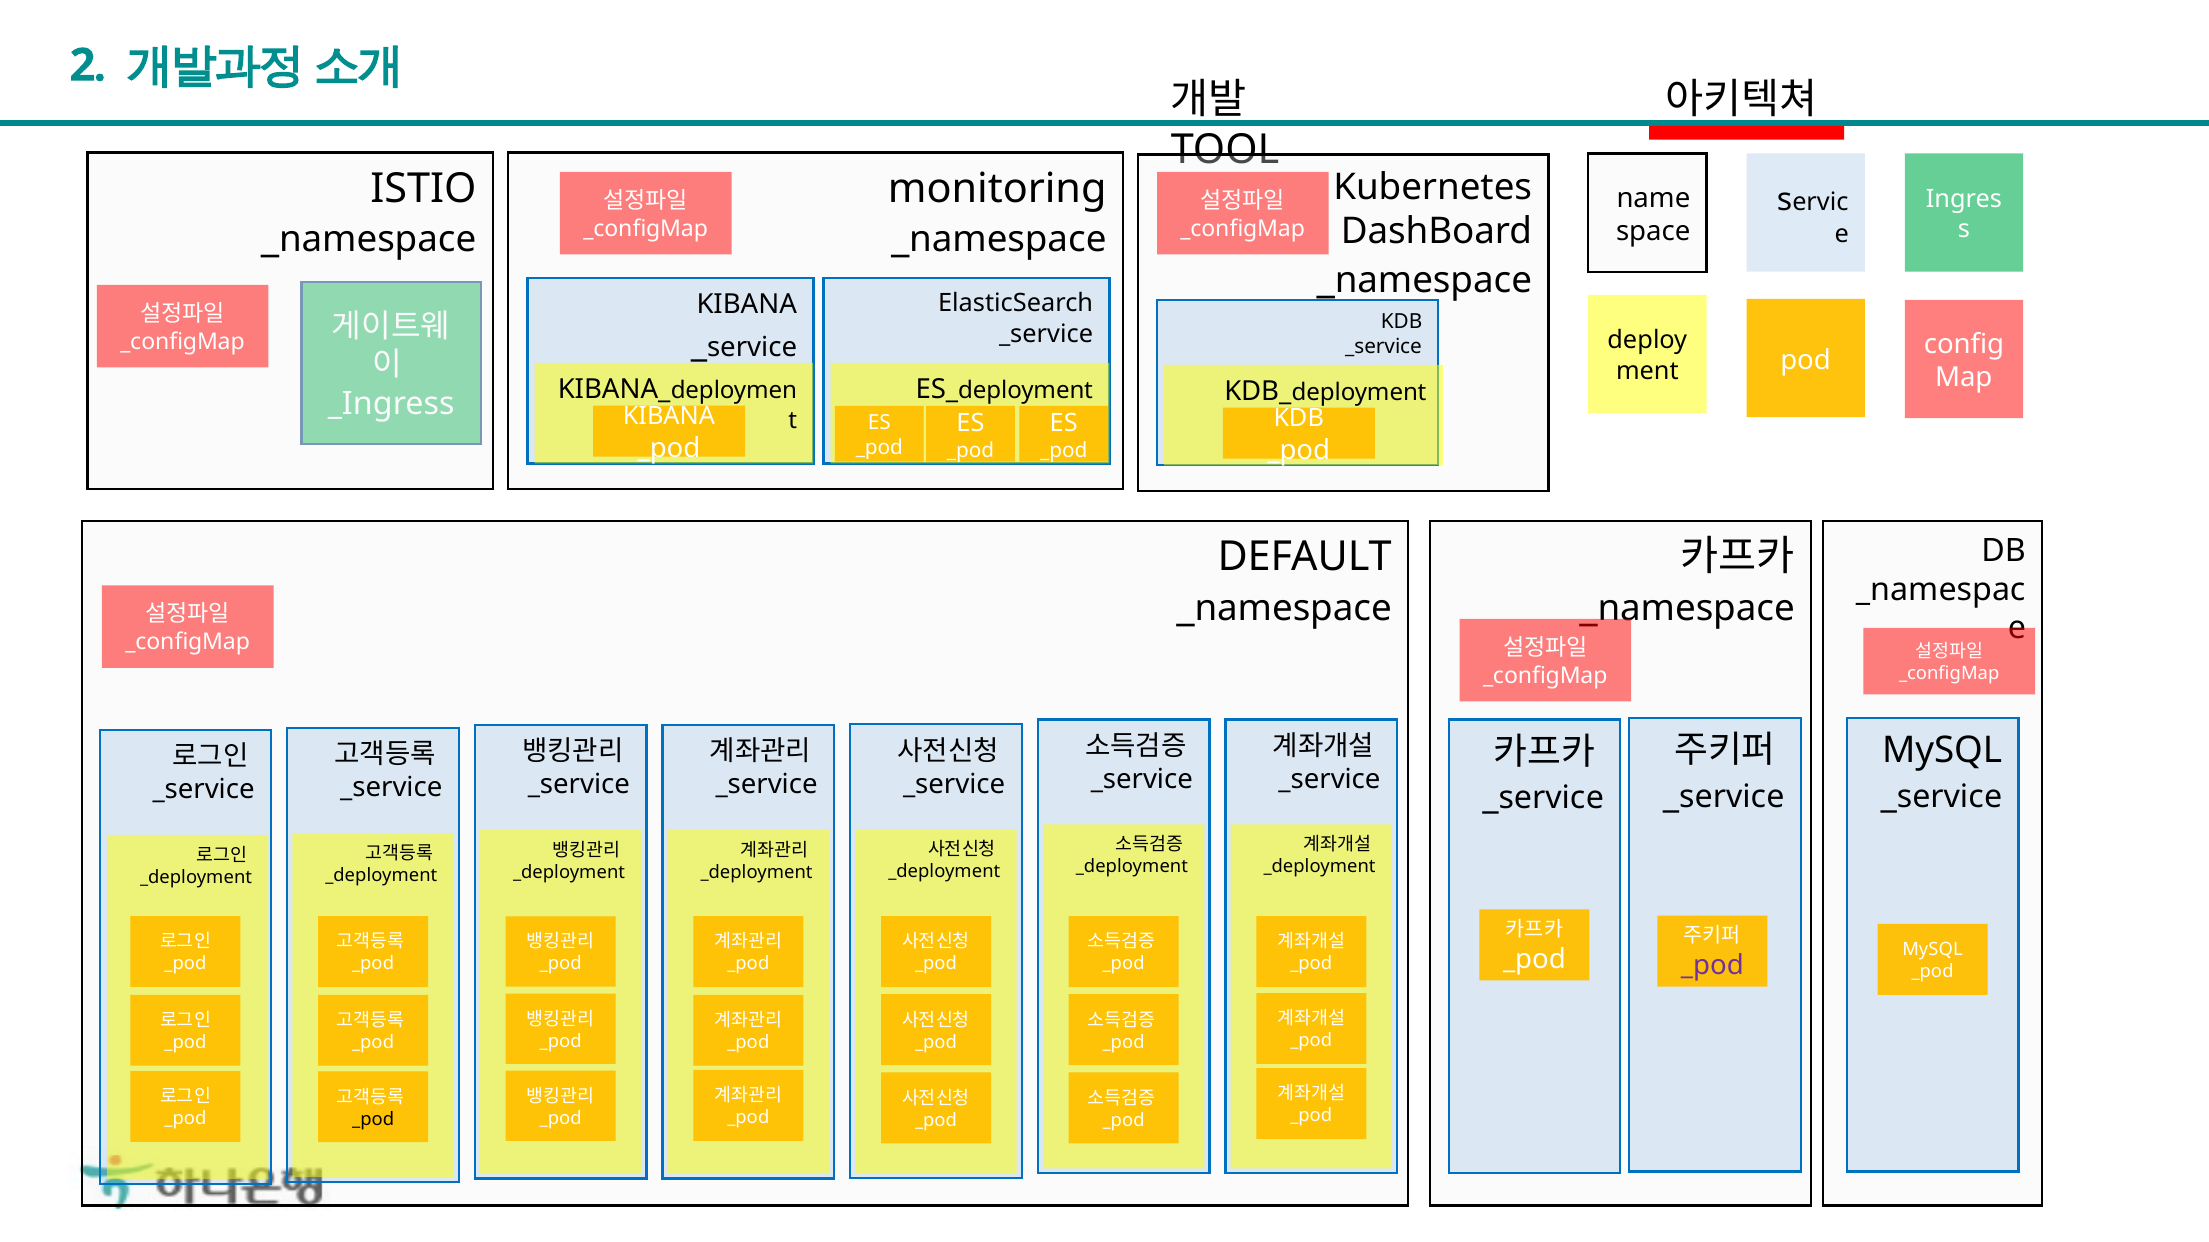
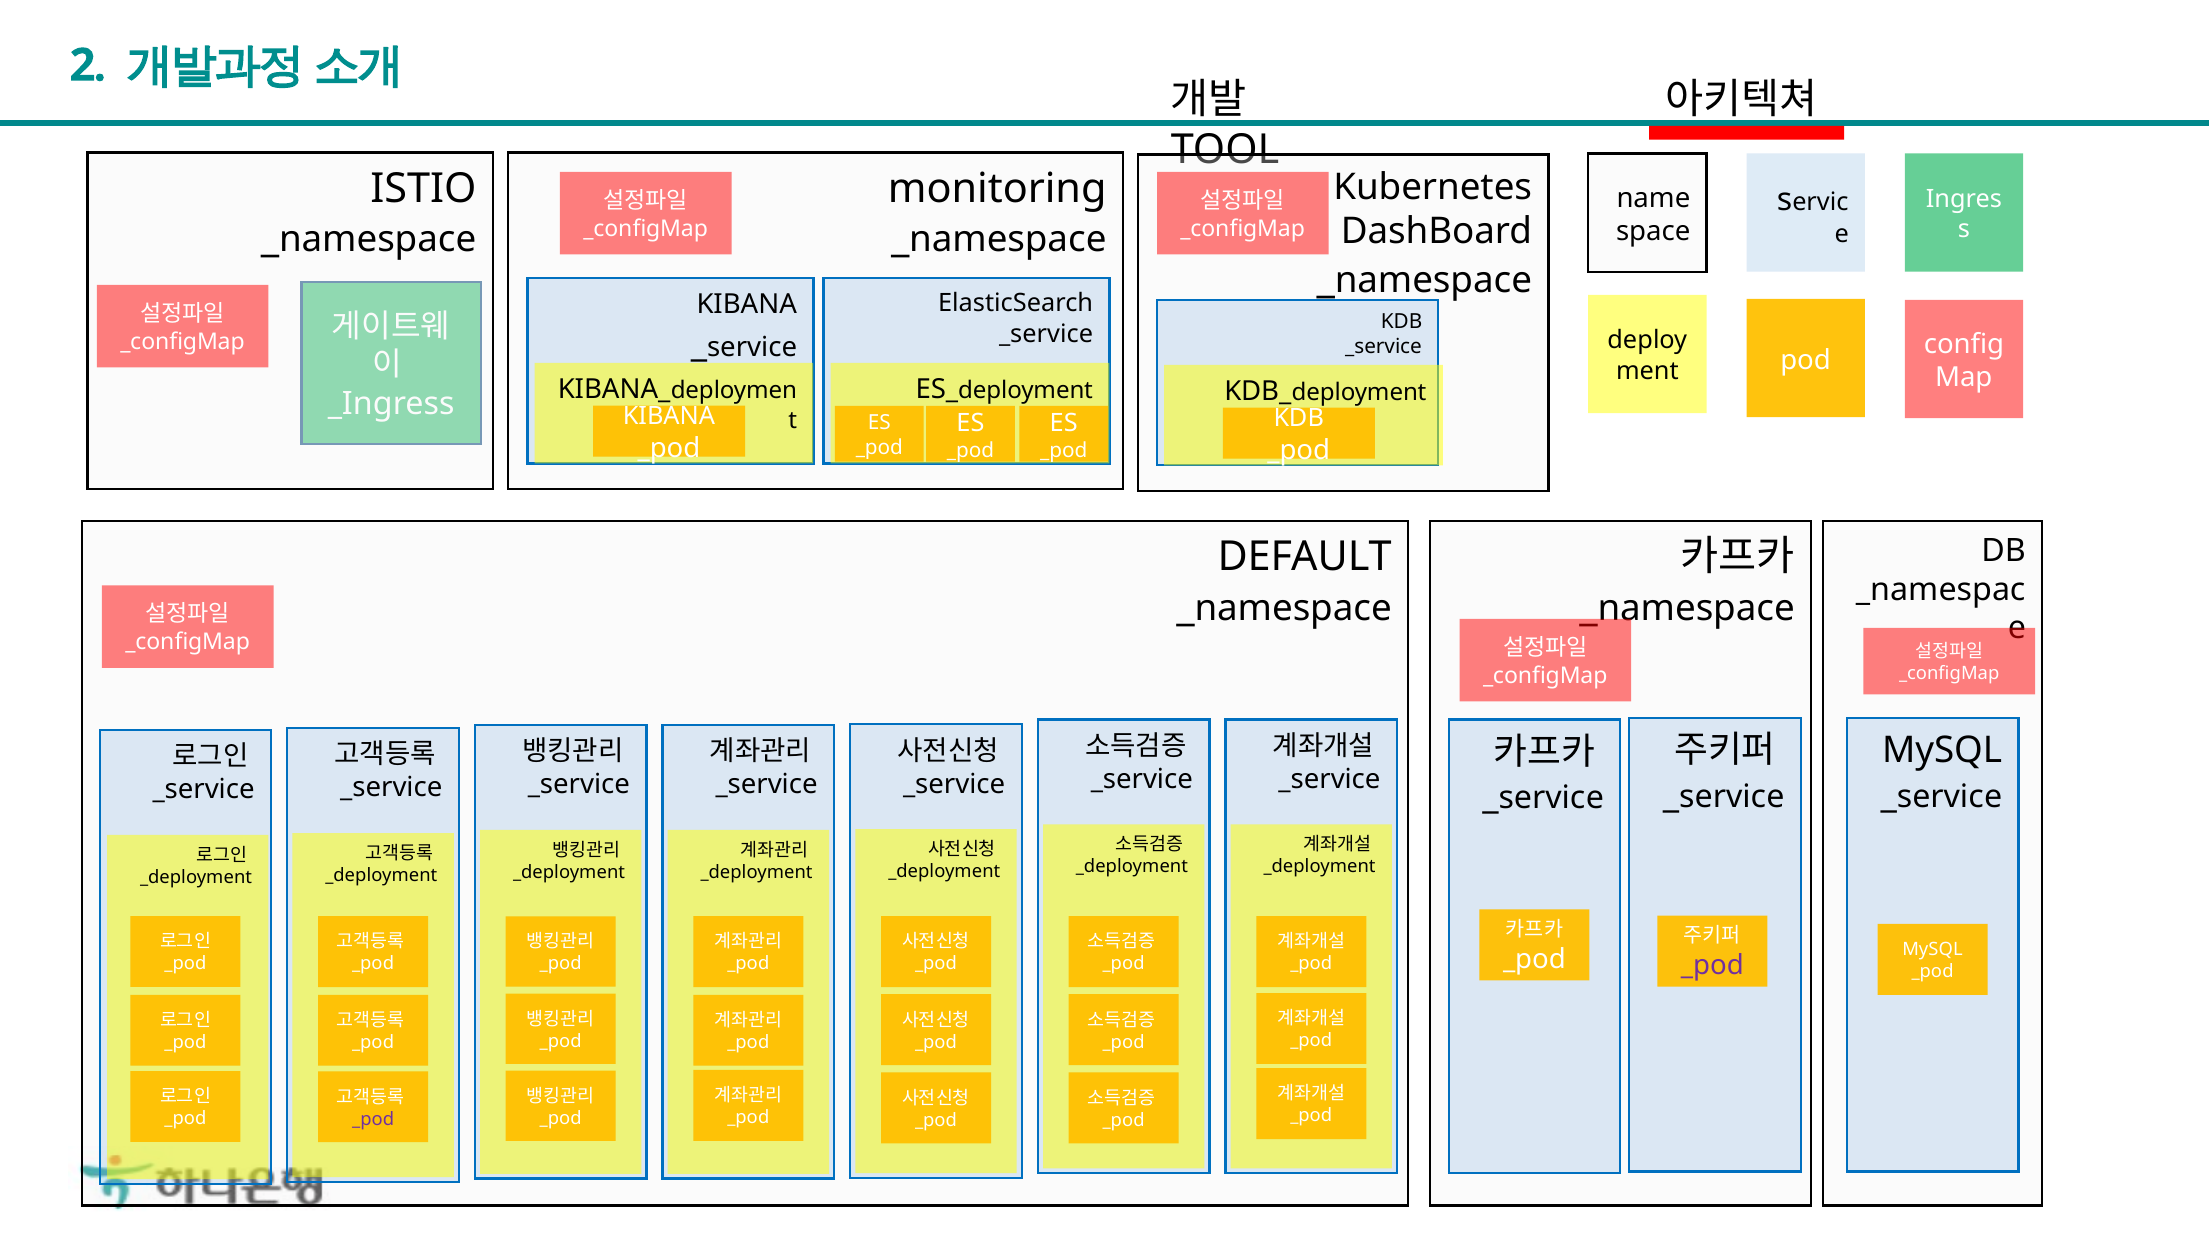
_pod colour: black -> purple (373, 1120)
